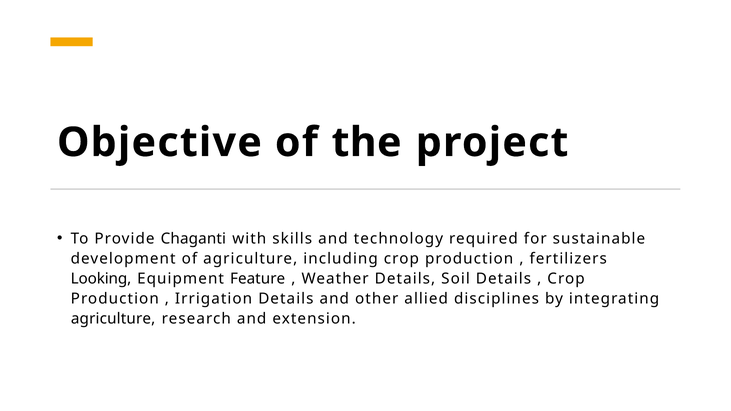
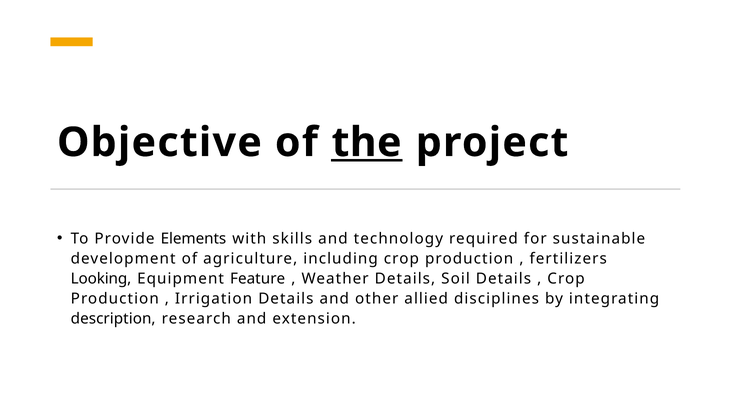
the underline: none -> present (367, 143)
Chaganti: Chaganti -> Elements (193, 239)
agriculture: agriculture -> description (113, 319)
